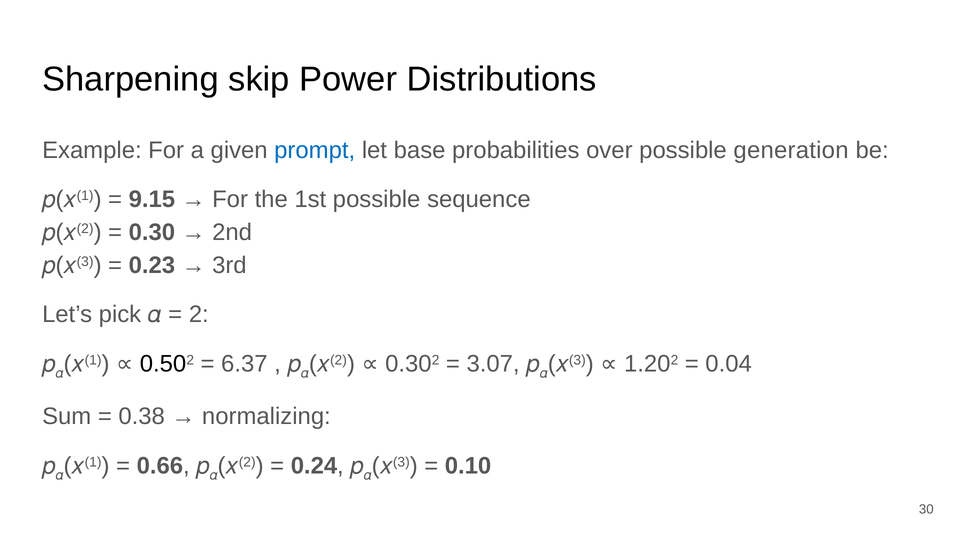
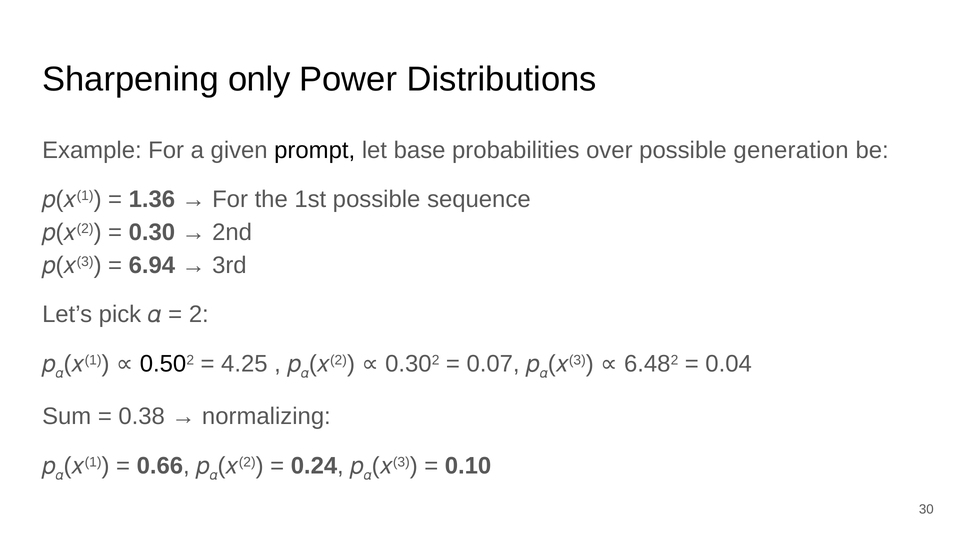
skip: skip -> only (259, 79)
prompt colour: blue -> black (315, 150)
9.15: 9.15 -> 1.36 (152, 199)
0.23: 0.23 -> 6.94 (152, 265)
6.37: 6.37 -> 4.25 (244, 364)
3.07: 3.07 -> 0.07 (493, 364)
1.20: 1.20 -> 6.48 (647, 364)
